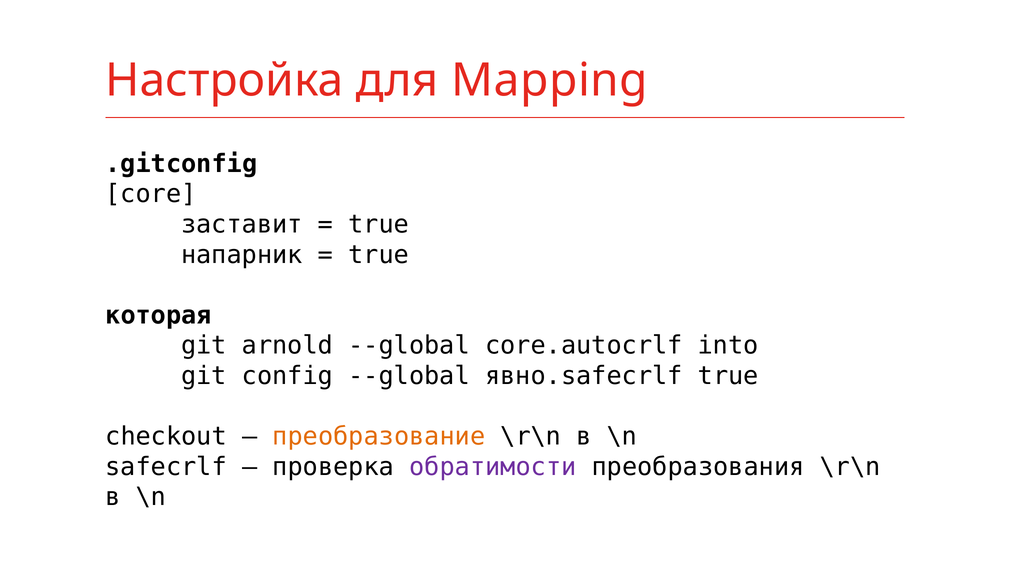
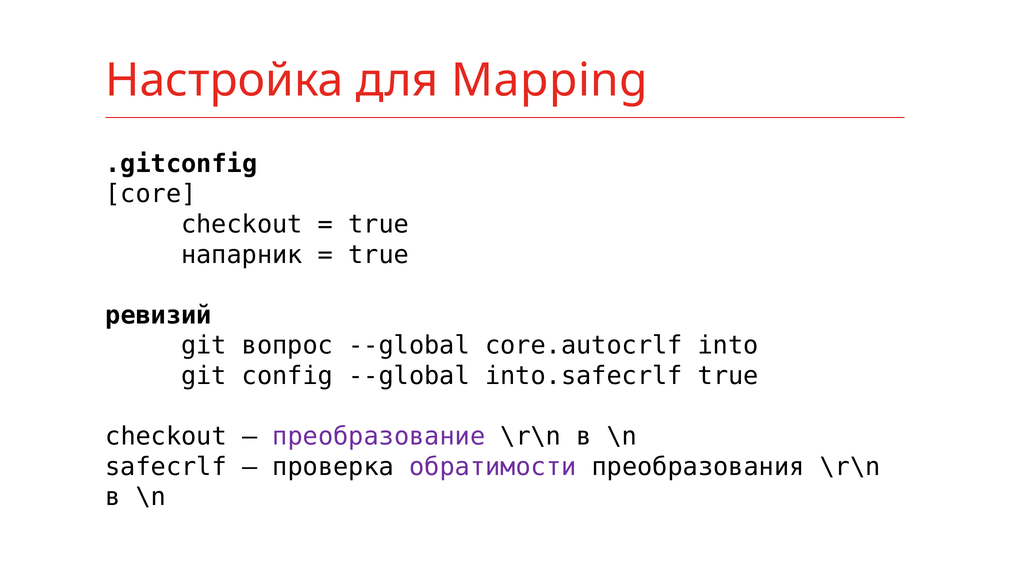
заставит: заставит -> checkout (242, 224)
которая: которая -> ревизий (159, 315)
arnold: arnold -> вопрос (287, 346)
явно.safecrlf: явно.safecrlf -> into.safecrlf (584, 376)
преобразование colour: orange -> purple (379, 437)
